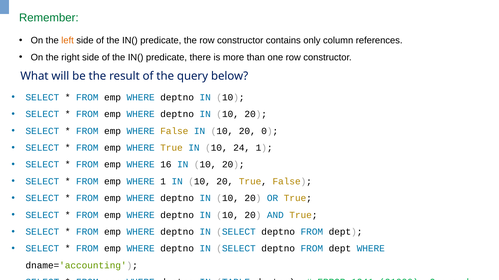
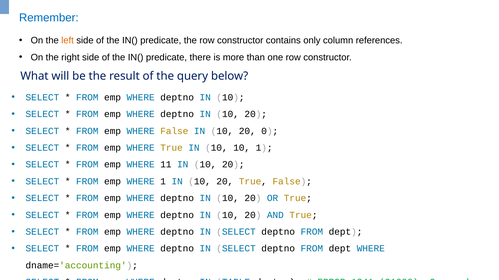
Remember colour: green -> blue (49, 18)
10 24: 24 -> 10 (242, 148)
16: 16 -> 11 (166, 165)
